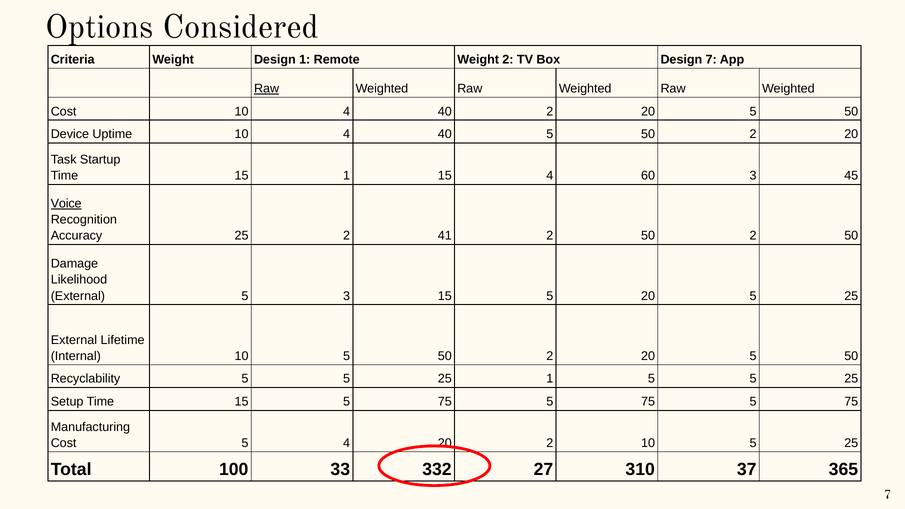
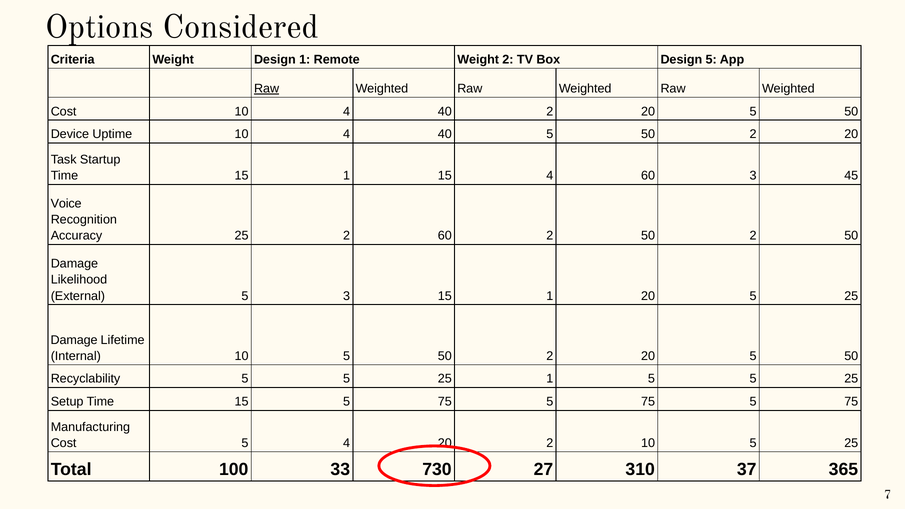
Design 7: 7 -> 5 (711, 60)
Voice underline: present -> none (66, 204)
2 41: 41 -> 60 (445, 236)
3 15 5: 5 -> 1 (550, 296)
External: External -> Damage (74, 340)
332: 332 -> 730 (437, 470)
